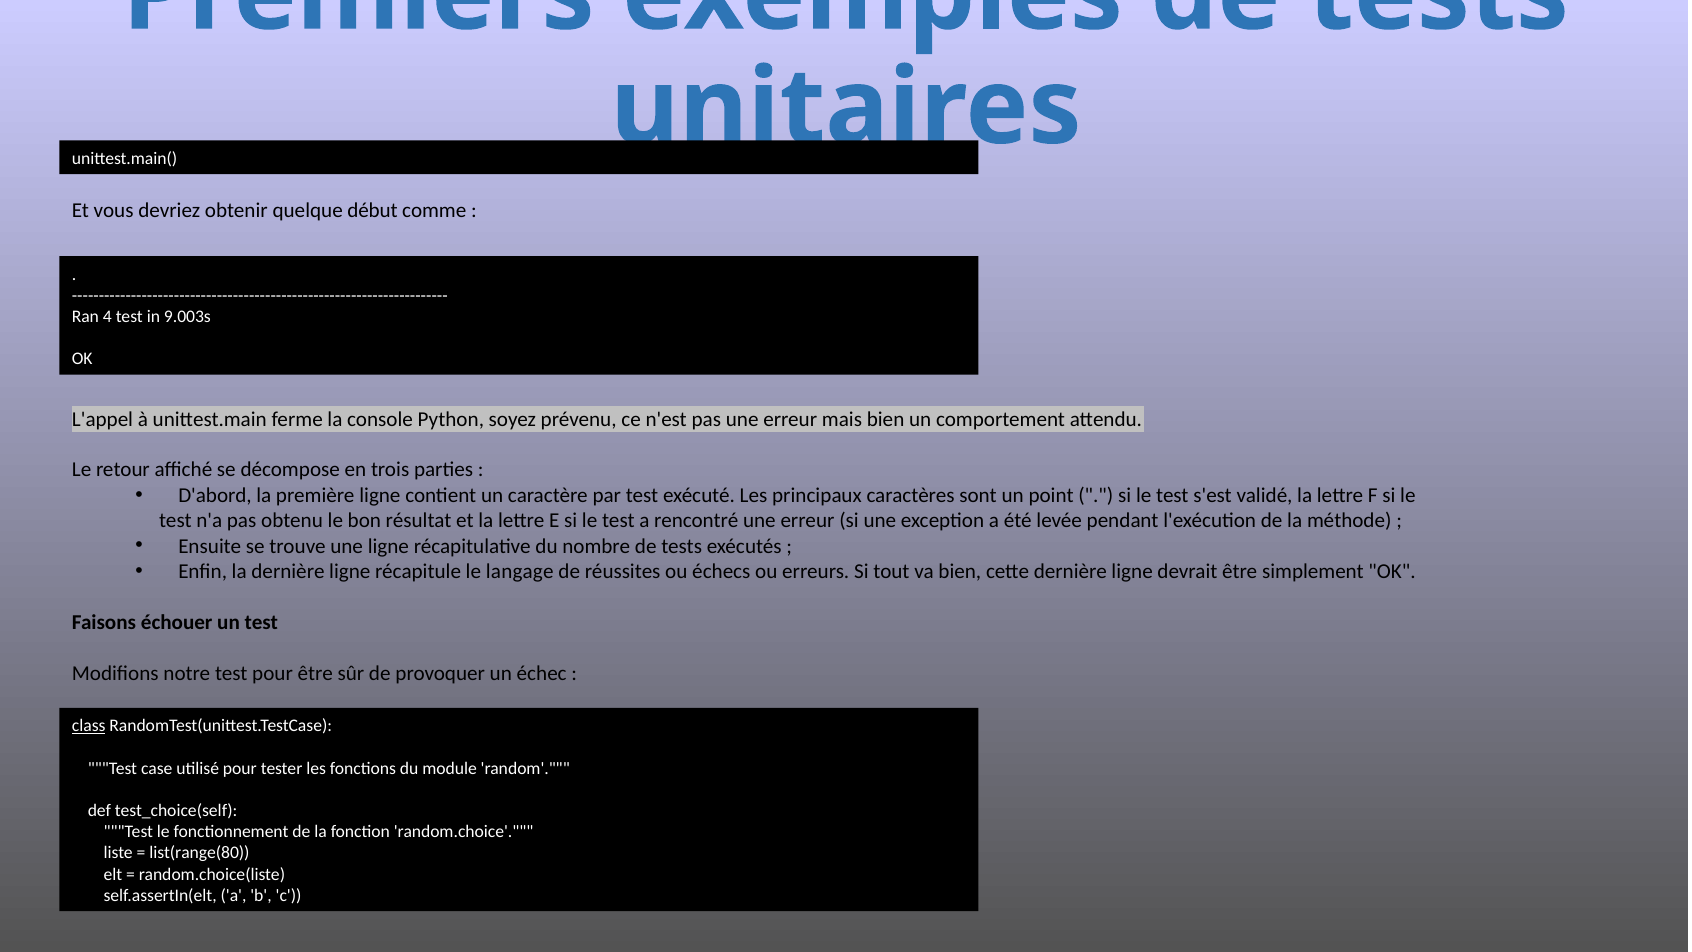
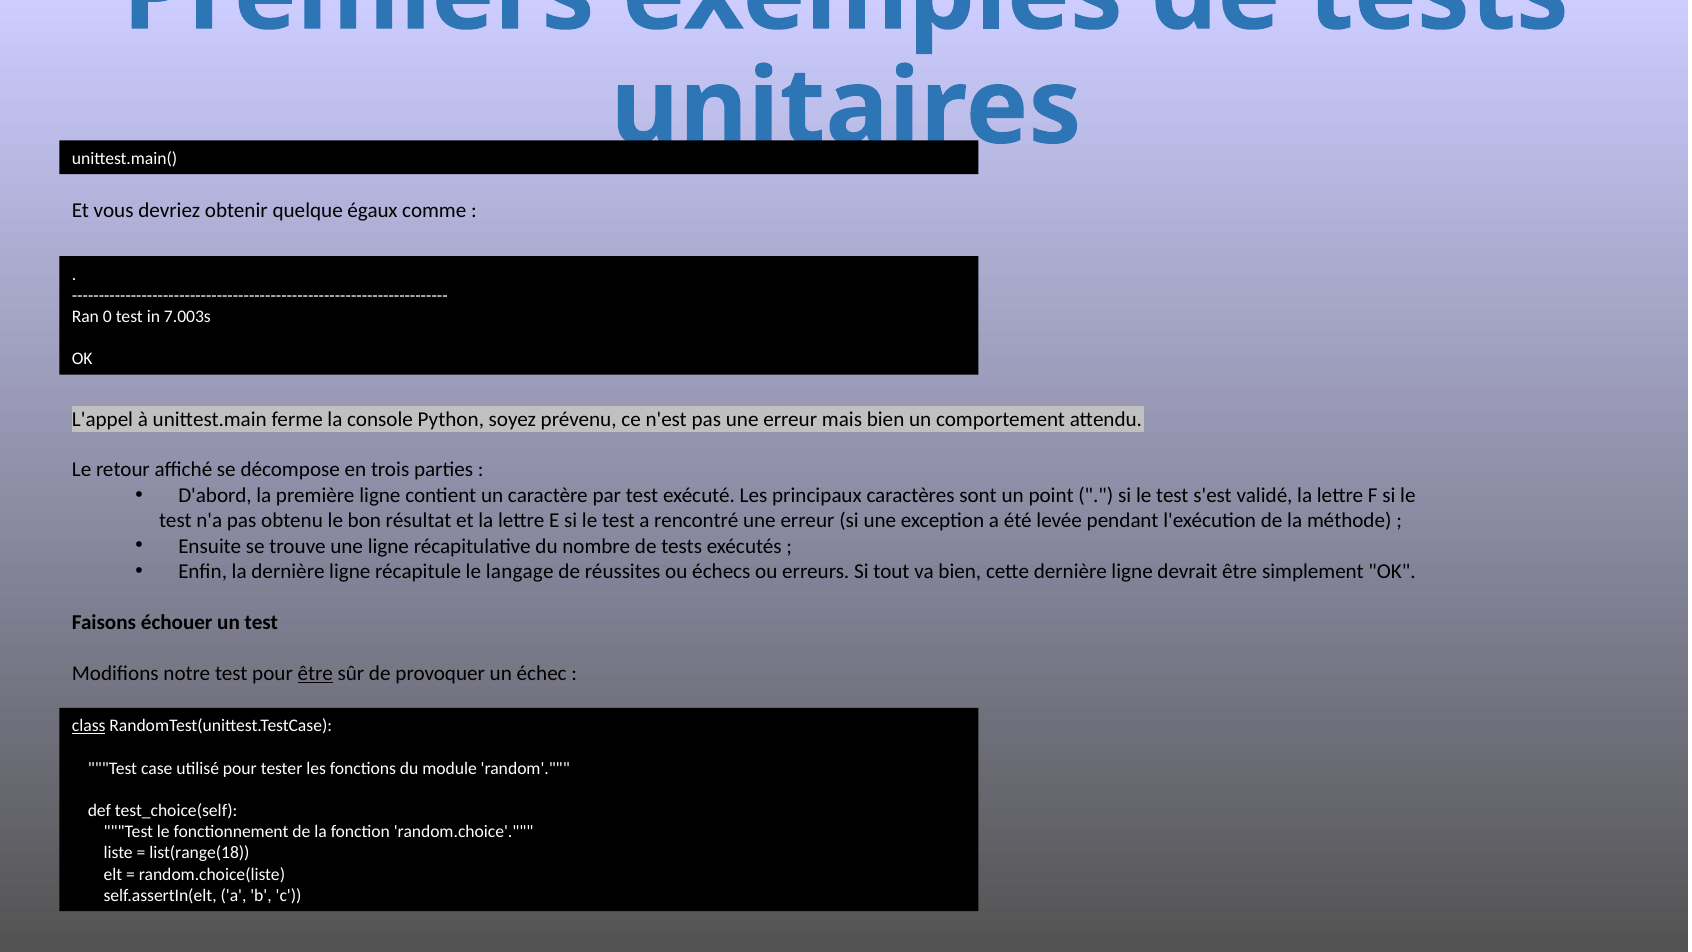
début: début -> égaux (373, 211)
4: 4 -> 0 (107, 317)
9.003s: 9.003s -> 7.003s (187, 317)
être underline: none -> present (315, 673)
list(range(80: list(range(80 -> list(range(18 (199, 853)
